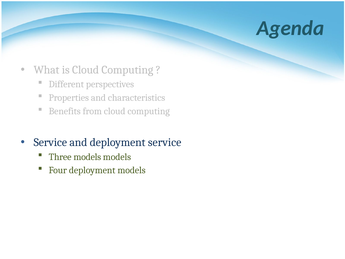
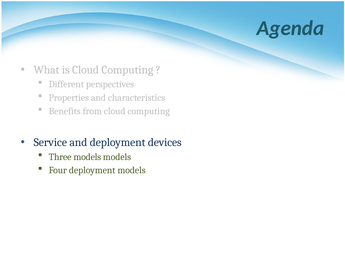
deployment service: service -> devices (165, 142)
